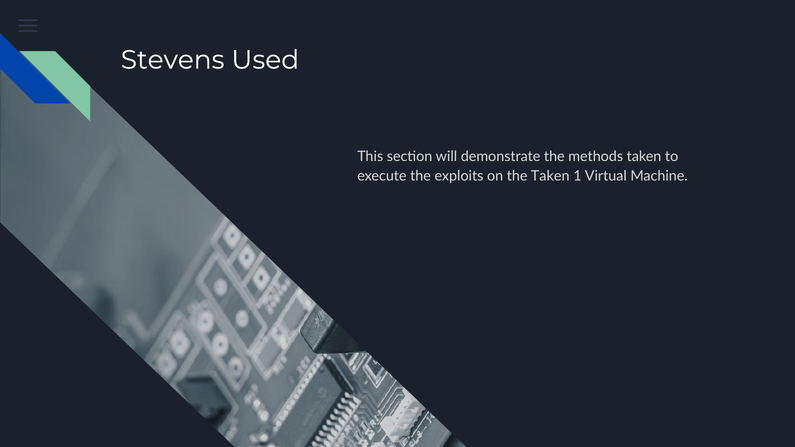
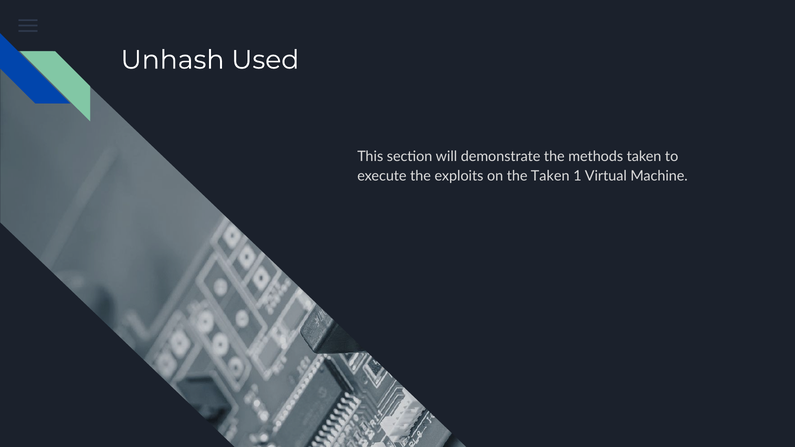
Stevens: Stevens -> Unhash (173, 60)
